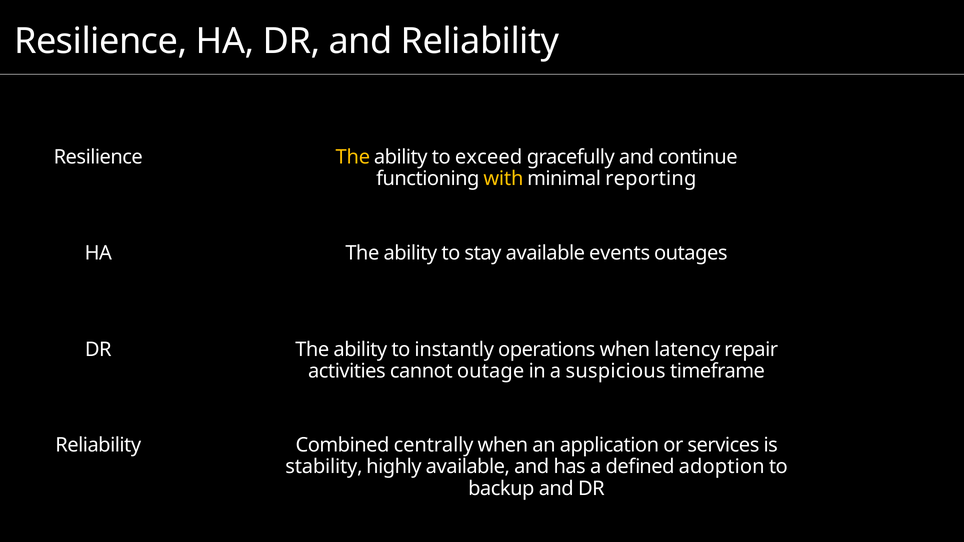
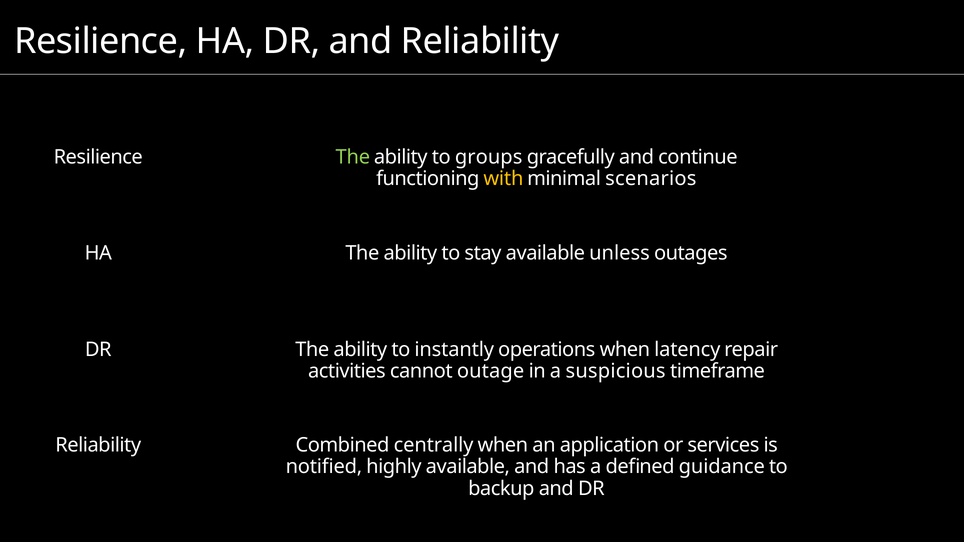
The colour: yellow -> light green (353, 157)
exceed: exceed -> groups (489, 157)
reporting: reporting -> scenarios (651, 179)
events: events -> unless (620, 253)
stability: stability -> notified (324, 467)
adoption: adoption -> guidance (722, 467)
